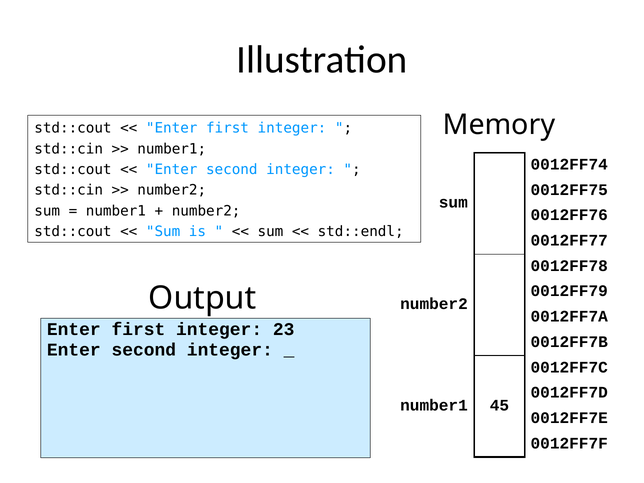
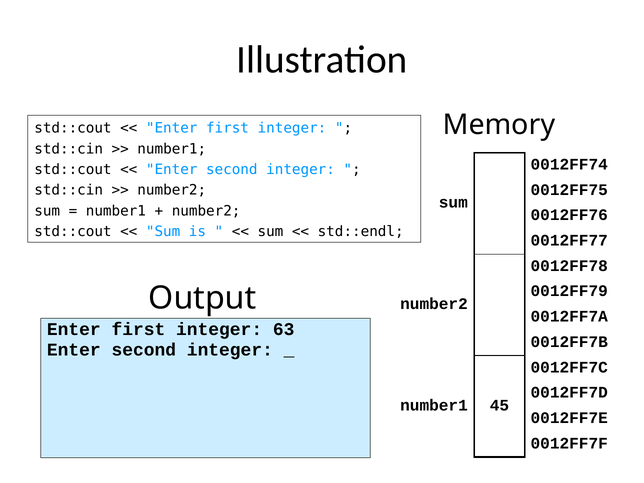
23: 23 -> 63 (284, 329)
